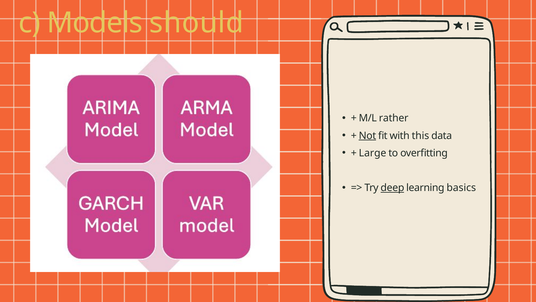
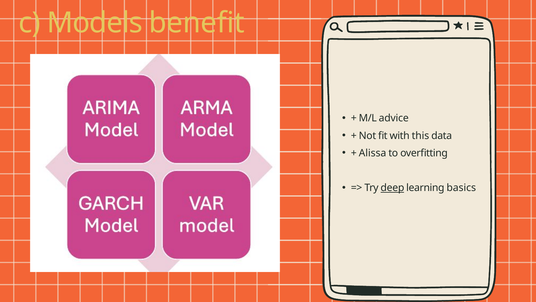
should: should -> benefit (197, 23)
rather: rather -> advice (394, 118)
Not underline: present -> none (367, 135)
Large: Large -> Alissa (373, 153)
